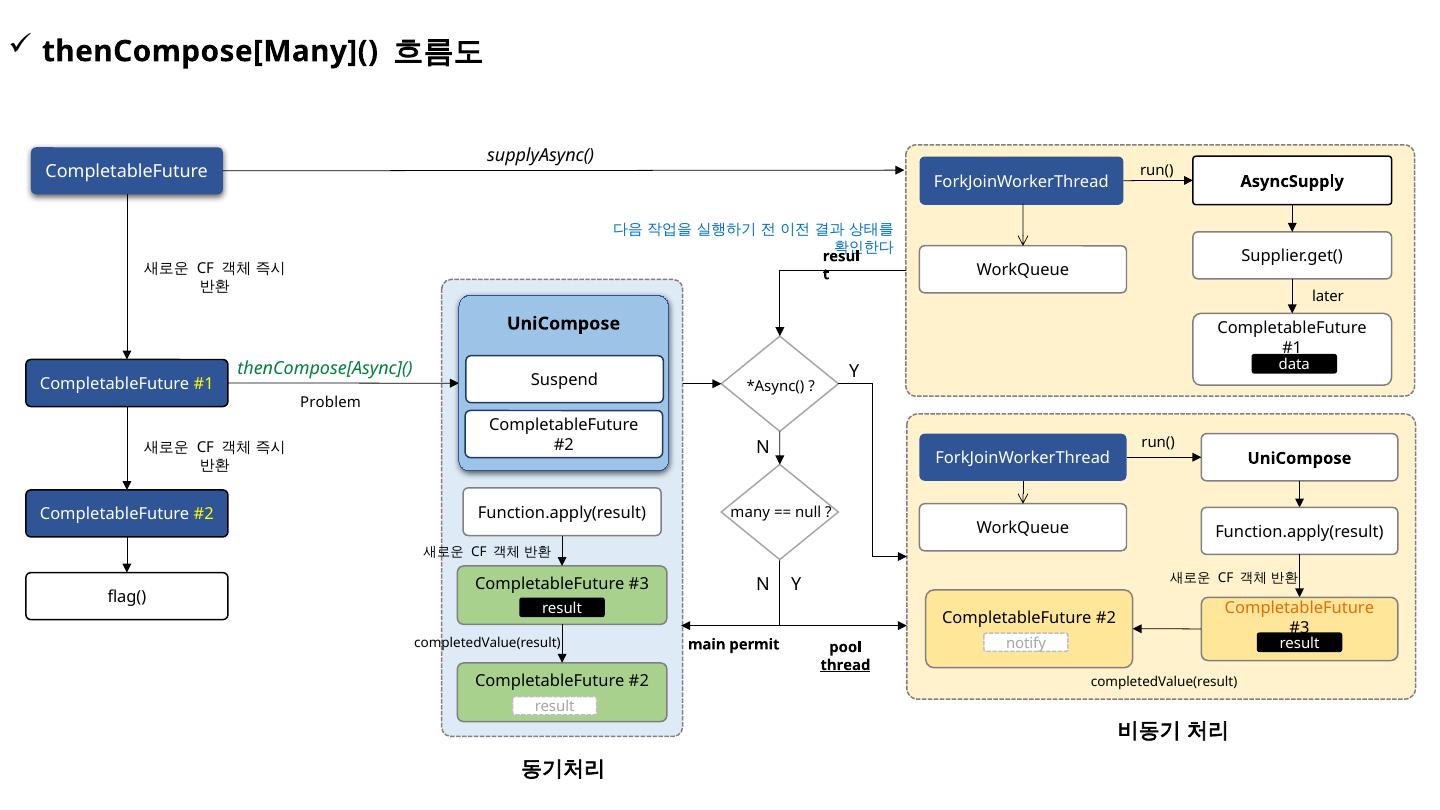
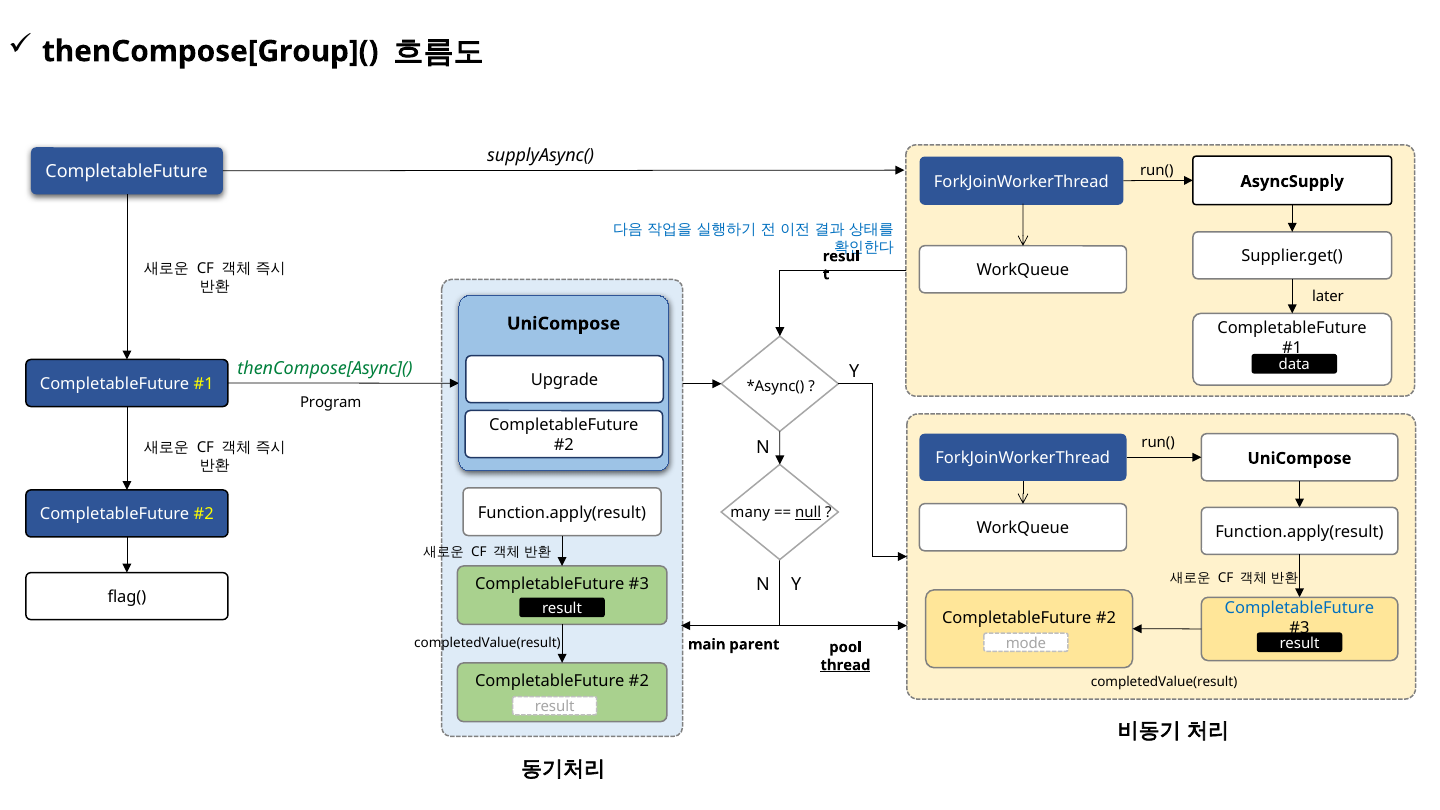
thenCompose[Many](: thenCompose[Many]( -> thenCompose[Group]( (210, 51)
Suspend: Suspend -> Upgrade (565, 380)
Problem: Problem -> Program (331, 402)
null underline: none -> present (808, 513)
CompletableFuture colour: orange -> blue (1299, 608)
notify: notify -> mode (1026, 643)
permit: permit -> parent (754, 644)
